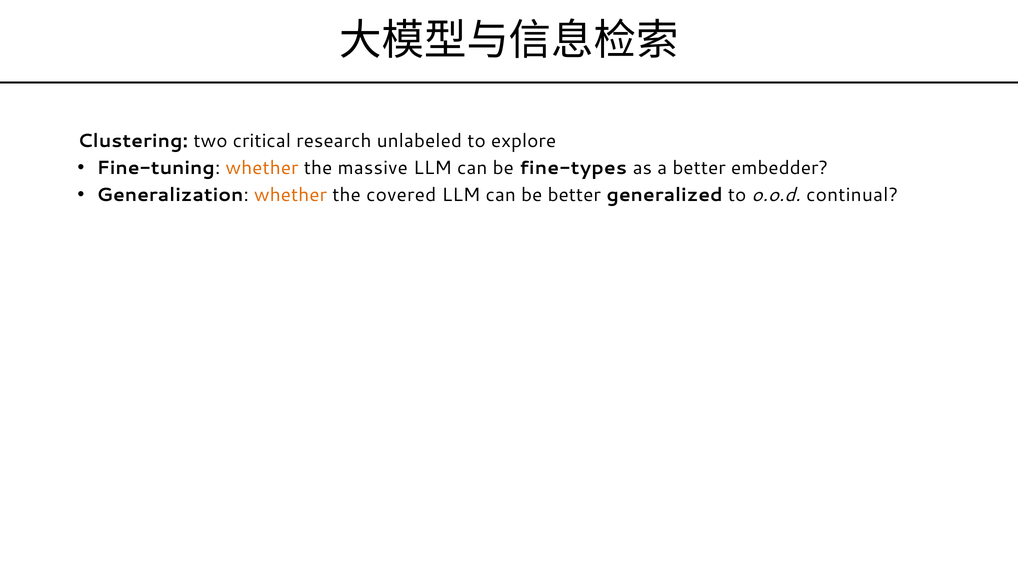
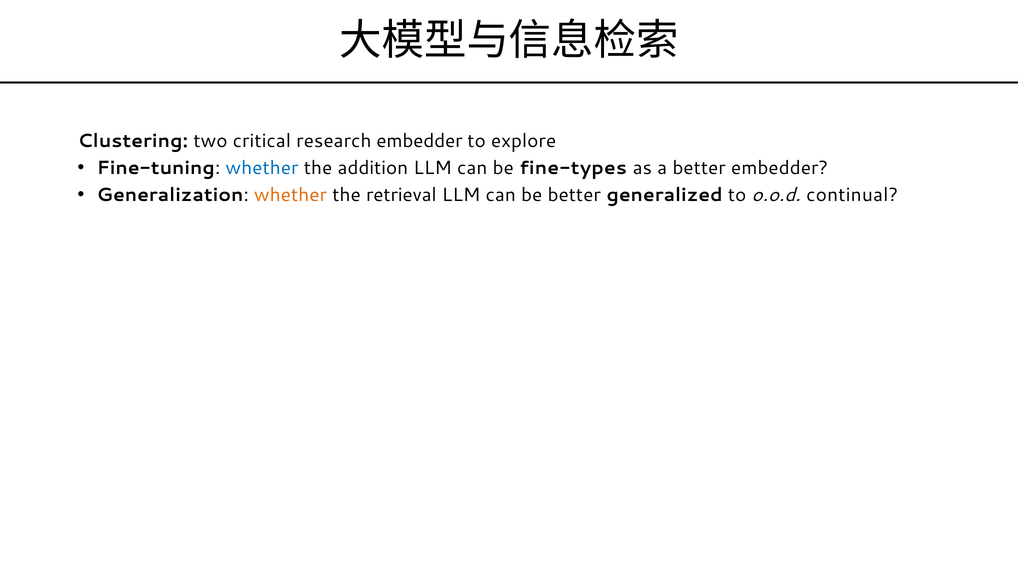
research unlabeled: unlabeled -> embedder (419, 141)
whether colour: orange -> blue (262, 168)
massive: massive -> addition (373, 168)
covered: covered -> retrieval (401, 195)
